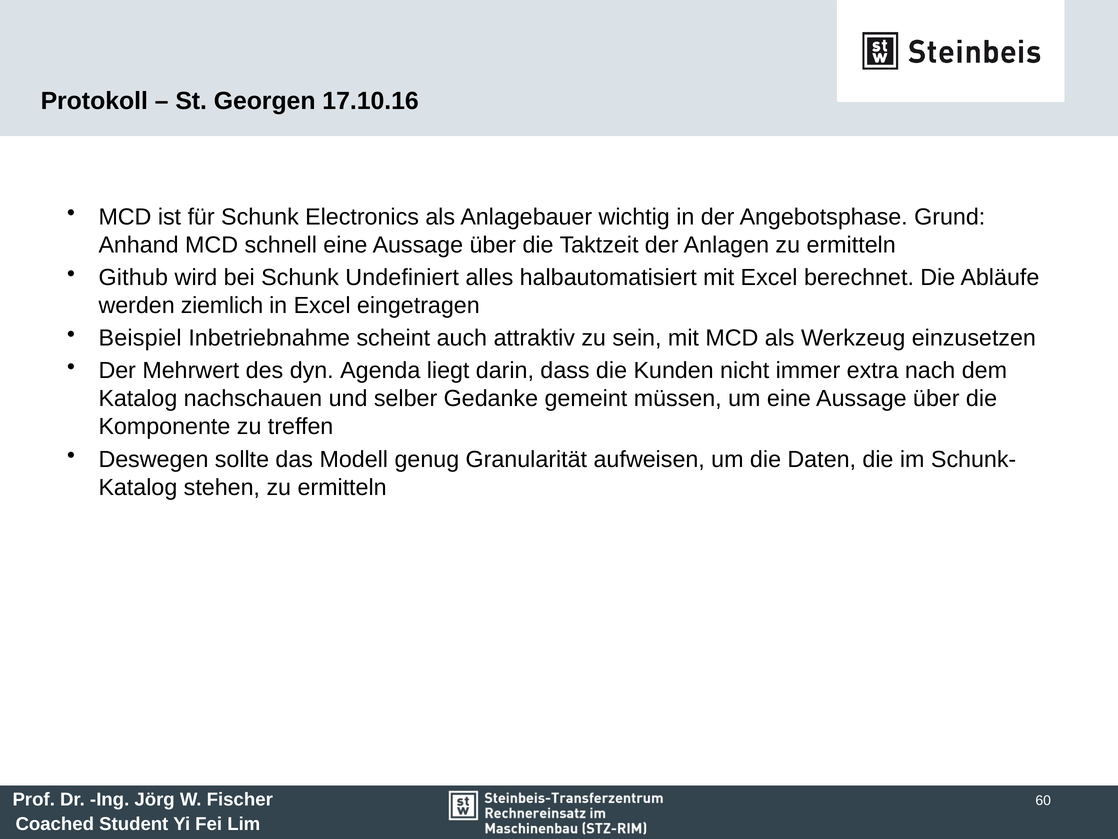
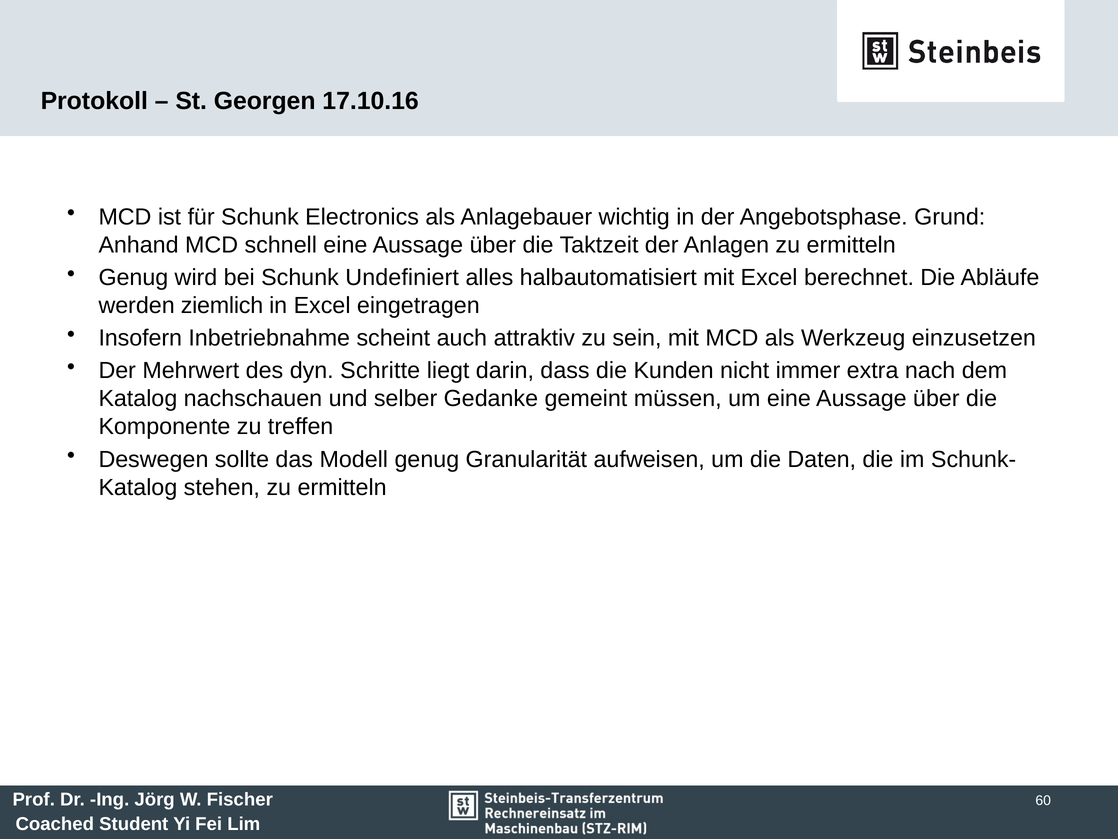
Github: Github -> Genug (133, 277)
Beispiel: Beispiel -> Insofern (140, 338)
Agenda: Agenda -> Schritte (380, 371)
